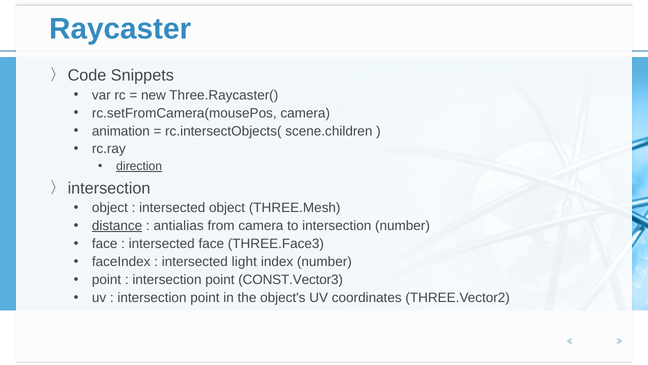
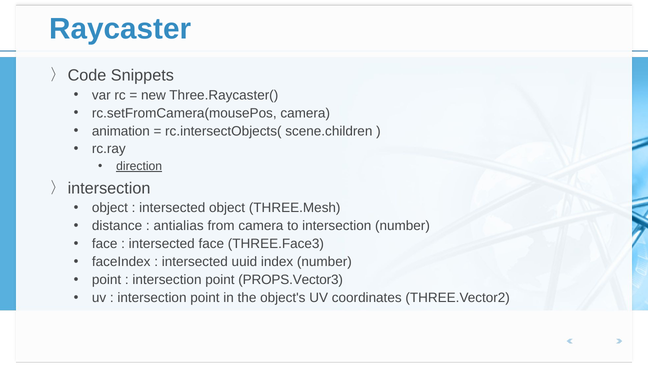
distance underline: present -> none (117, 225)
light: light -> uuid (244, 261)
CONST.Vector3: CONST.Vector3 -> PROPS.Vector3 (291, 279)
